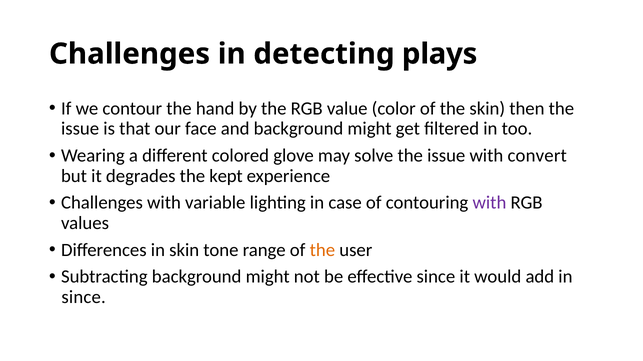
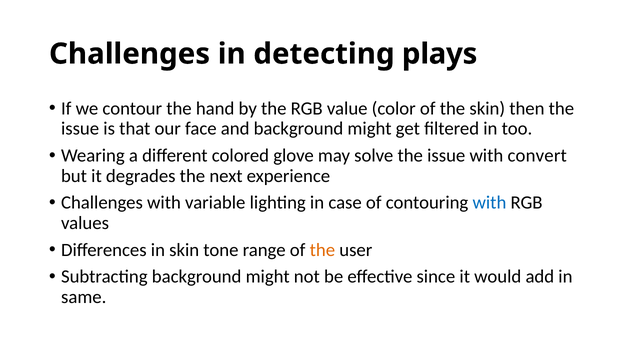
kept: kept -> next (226, 176)
with colour: purple -> blue (489, 203)
since: since -> same (84, 298)
